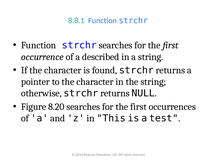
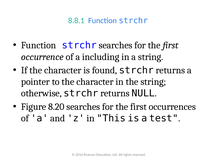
described: described -> including (101, 57)
